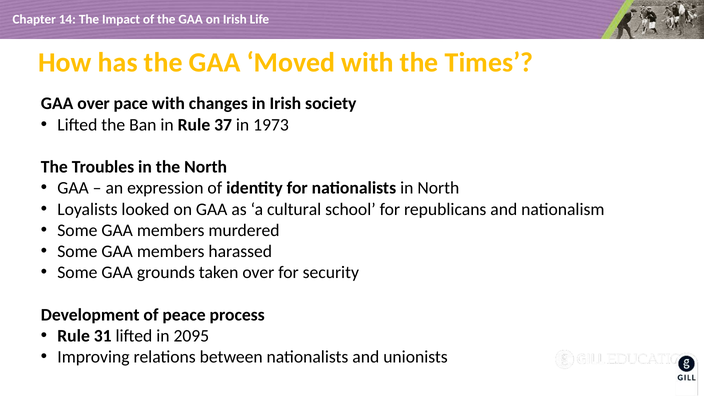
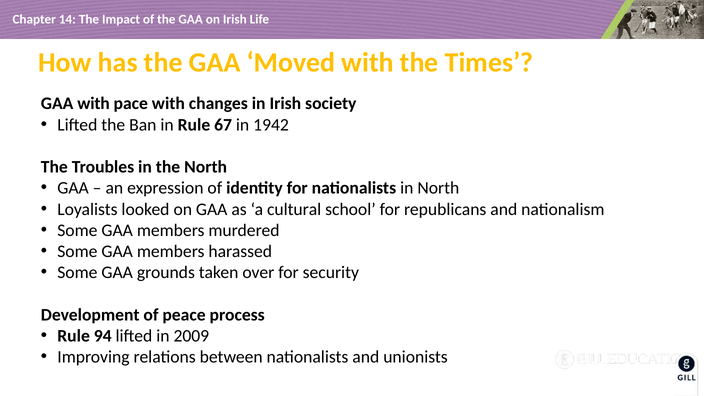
GAA over: over -> with (94, 104)
37: 37 -> 67 (223, 125)
1973: 1973 -> 1942 (271, 125)
31: 31 -> 94 (103, 336)
2095: 2095 -> 2009 (191, 336)
